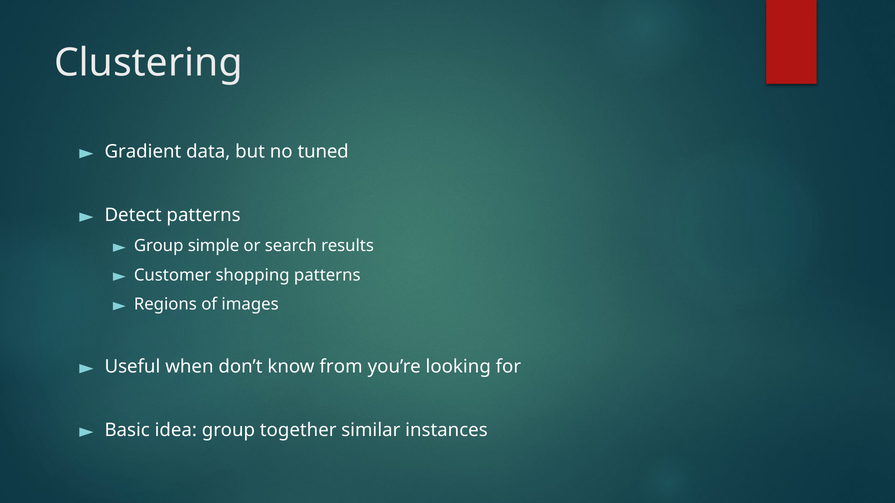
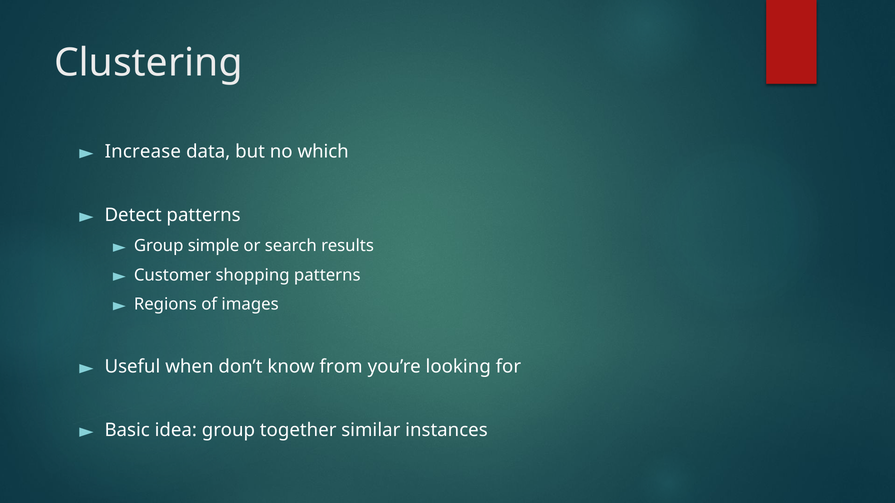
Gradient: Gradient -> Increase (143, 152)
tuned: tuned -> which (323, 152)
